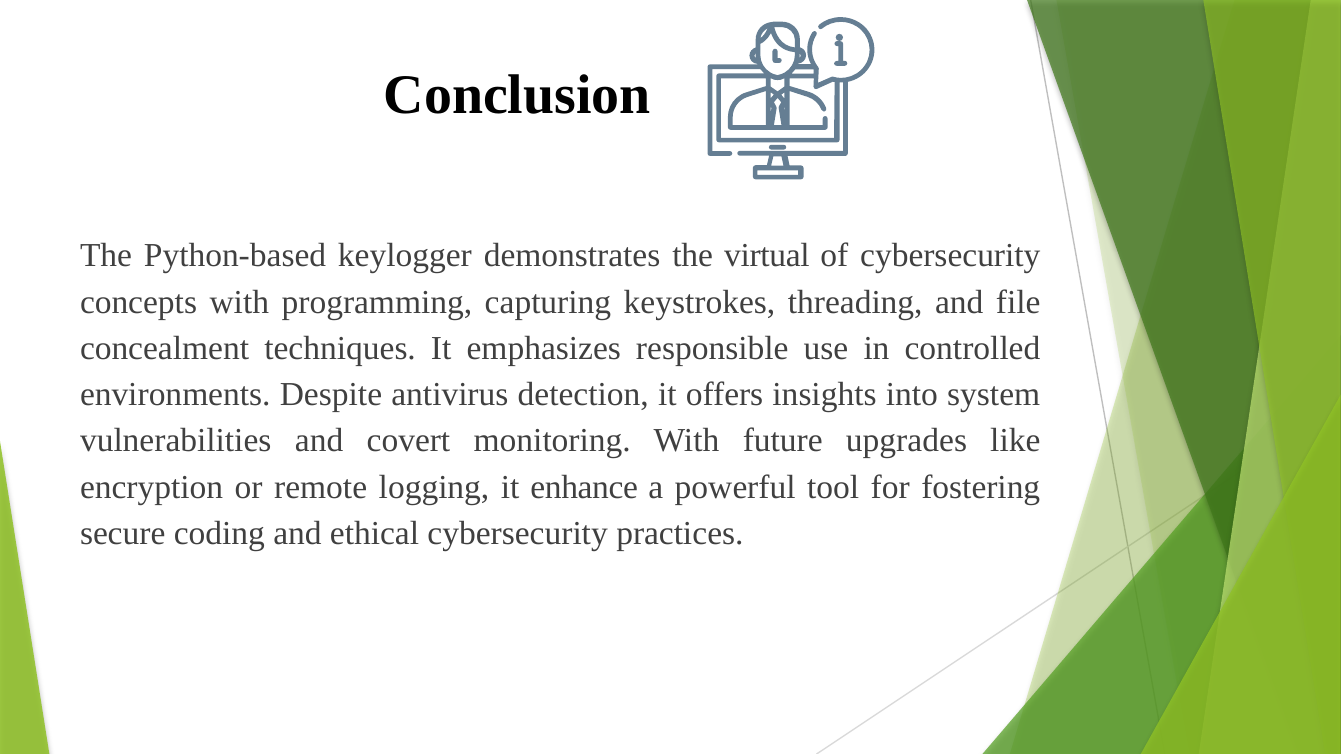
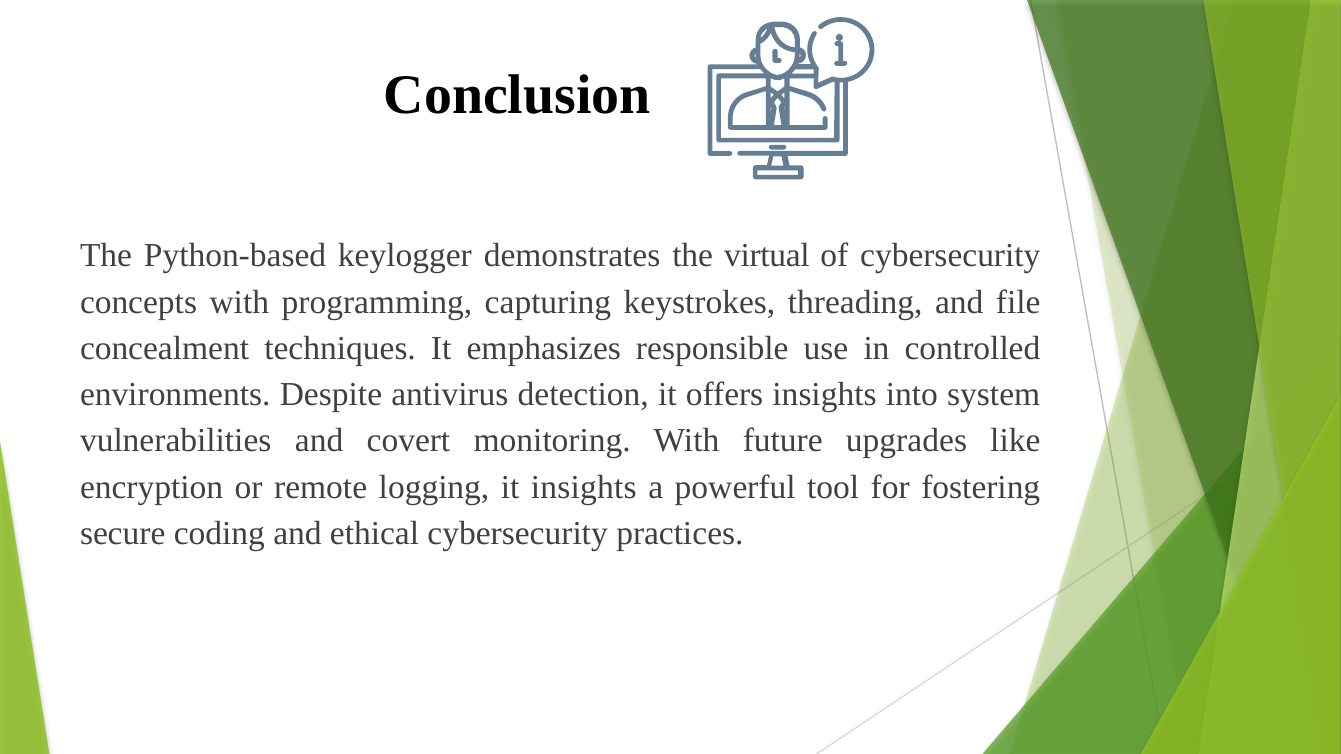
it enhance: enhance -> insights (584, 487)
